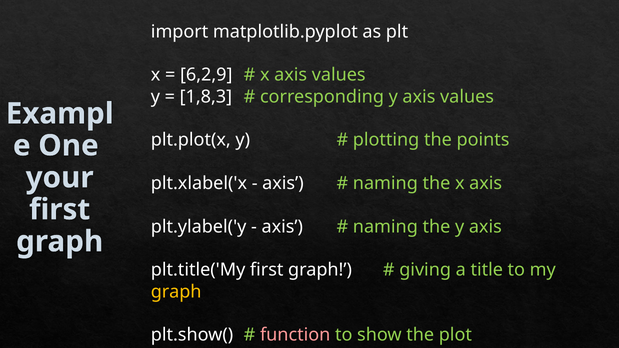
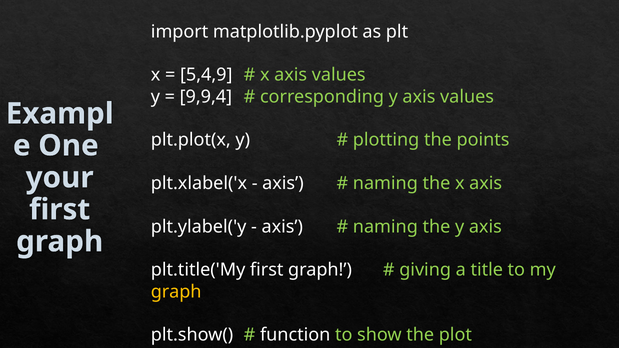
6,2,9: 6,2,9 -> 5,4,9 (206, 75)
1,8,3: 1,8,3 -> 9,9,4 (206, 97)
function colour: pink -> white (295, 335)
